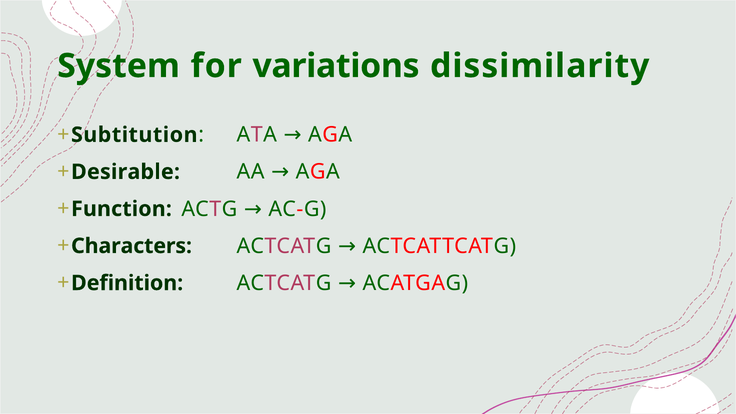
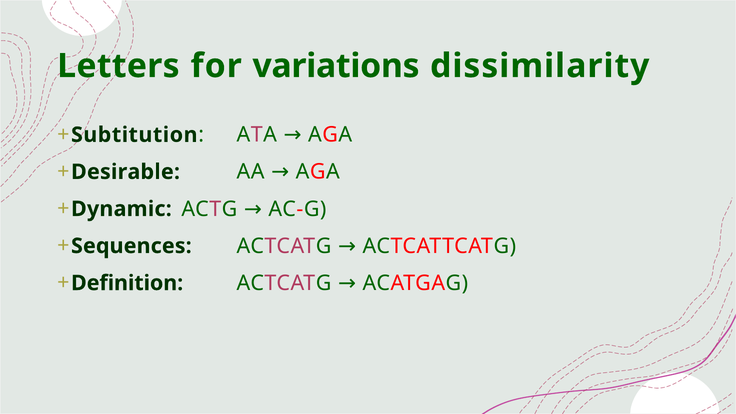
System: System -> Letters (118, 66)
Function: Function -> Dynamic (121, 209)
Characters: Characters -> Sequences (131, 246)
